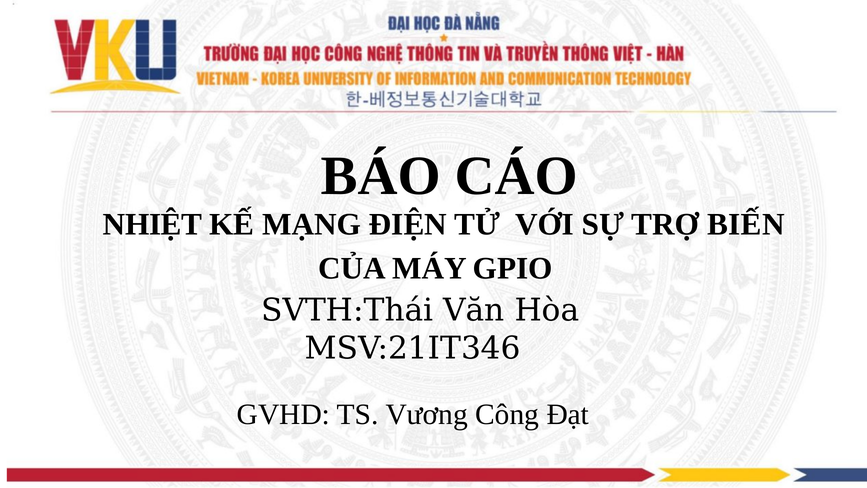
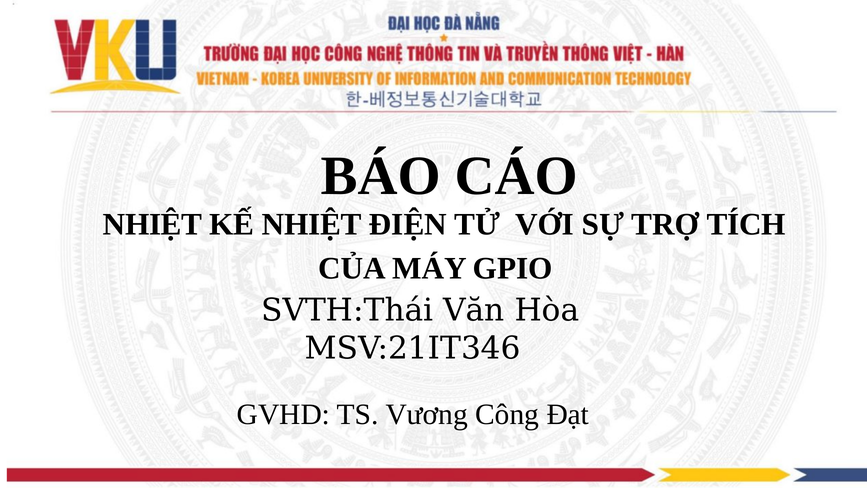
KẾ MẠNG: MẠNG -> NHIỆT (312, 224)
BIẾN: BIẾN -> TÍCH (746, 224)
